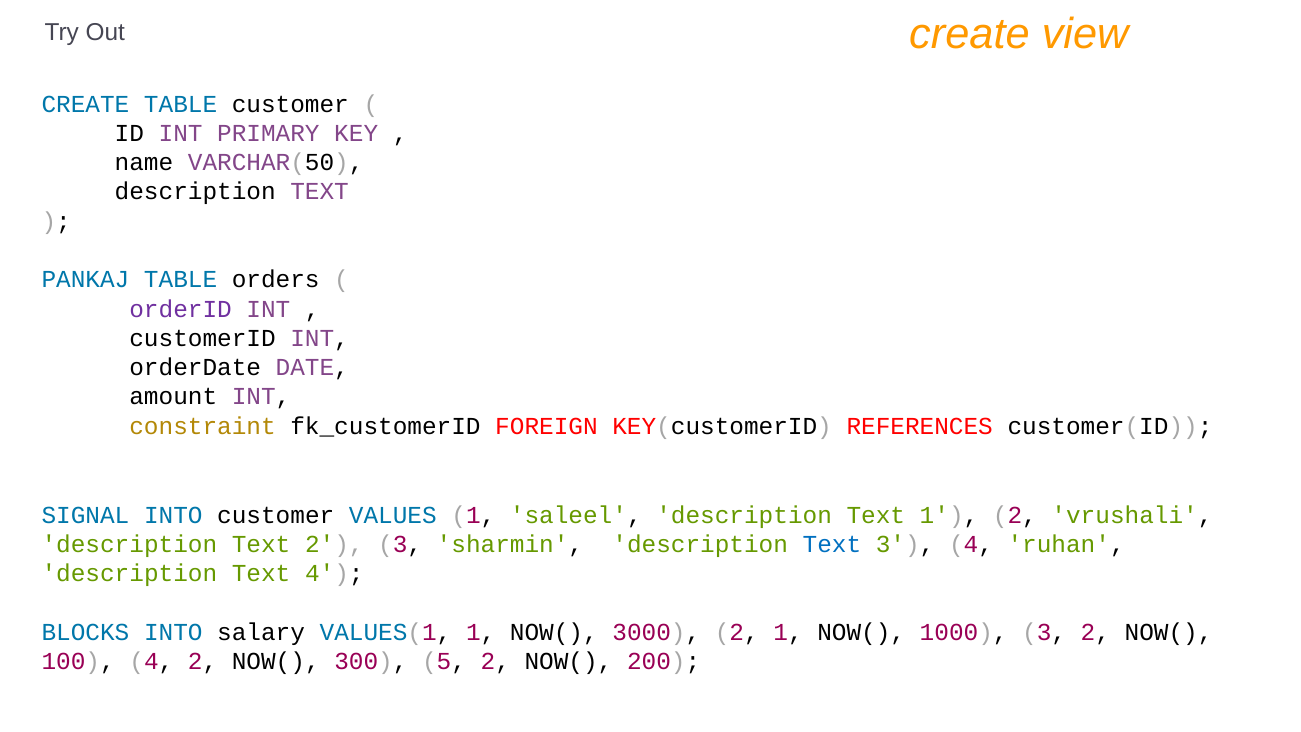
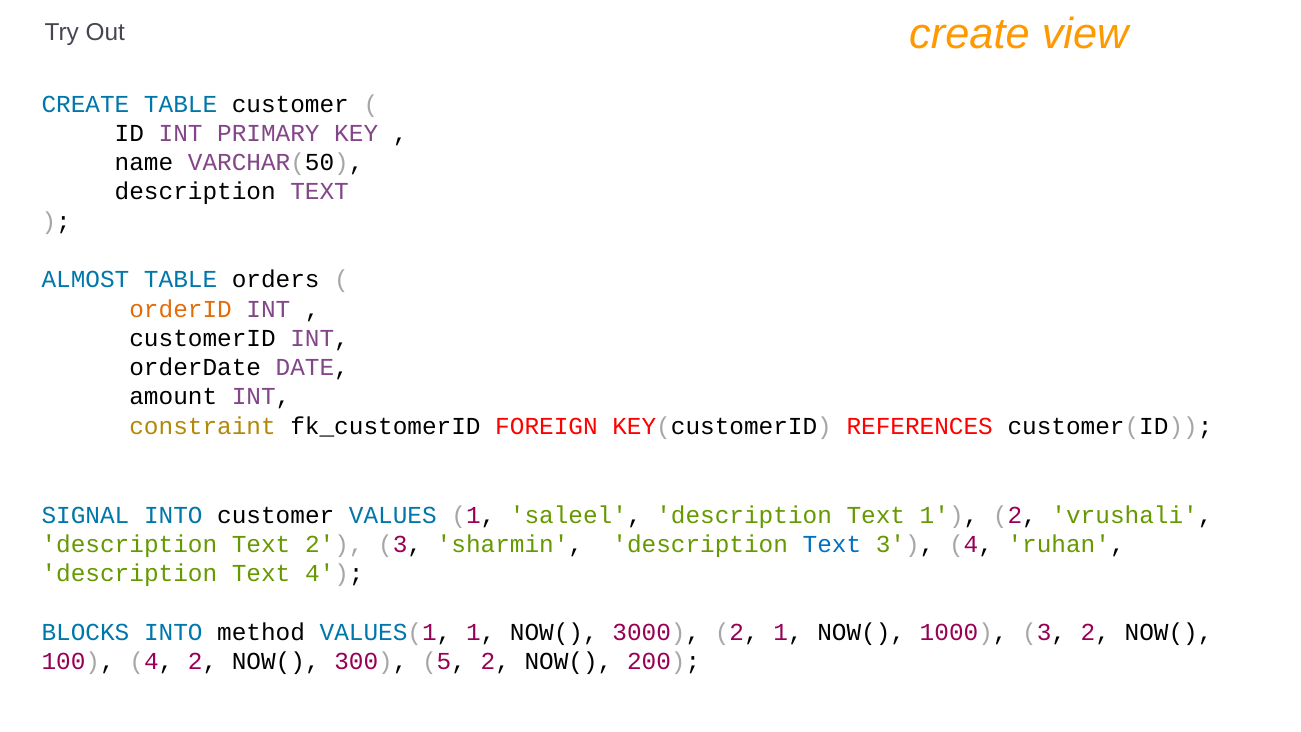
PANKAJ: PANKAJ -> ALMOST (85, 280)
orderID colour: purple -> orange (181, 309)
salary: salary -> method (261, 632)
